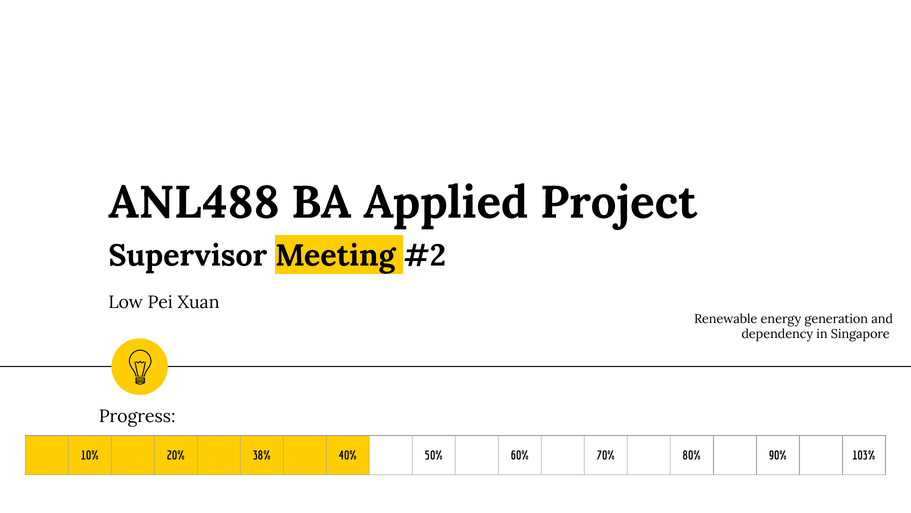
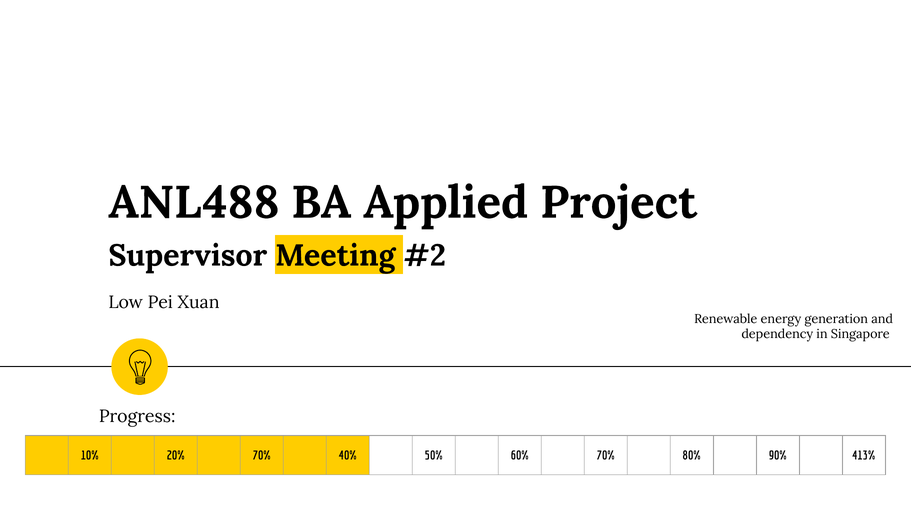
20% 38%: 38% -> 70% (262, 455)
103%: 103% -> 413% (864, 455)
